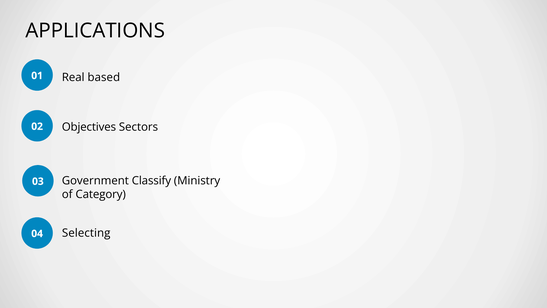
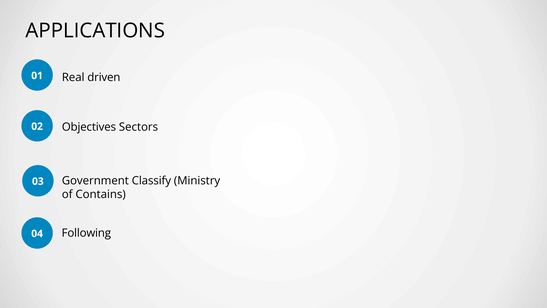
based: based -> driven (104, 77)
Category: Category -> Contains (101, 194)
Selecting: Selecting -> Following (86, 233)
